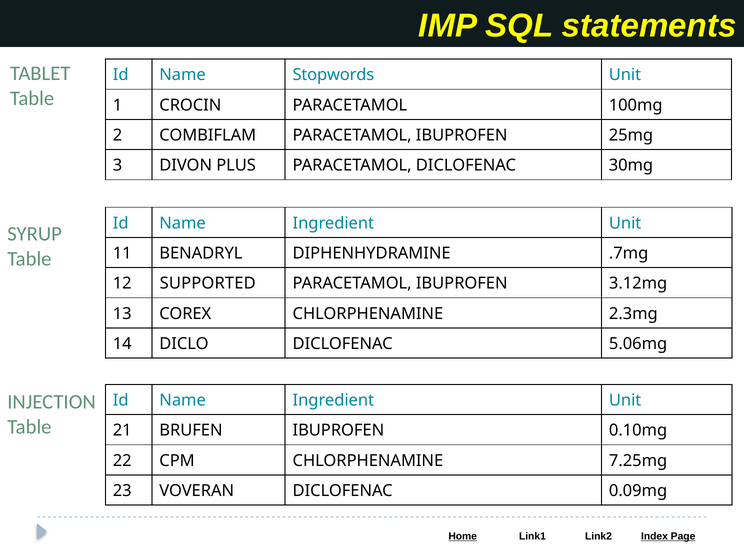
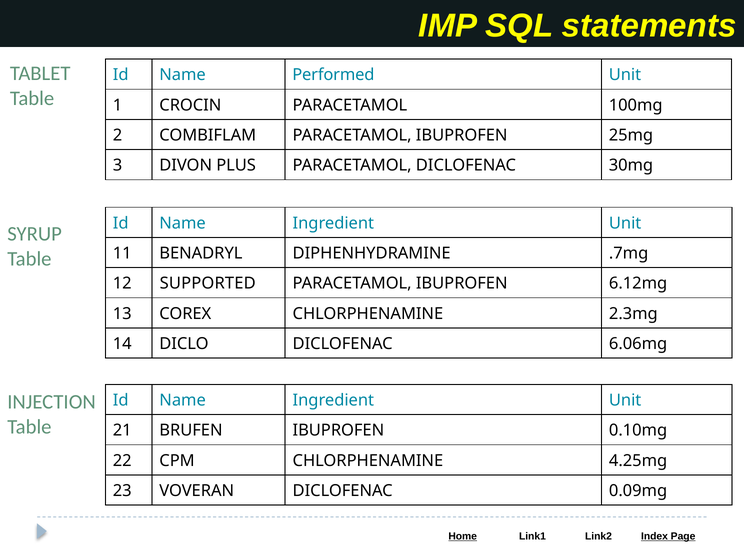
Stopwords: Stopwords -> Performed (333, 75)
3.12mg: 3.12mg -> 6.12mg (638, 283)
5.06mg: 5.06mg -> 6.06mg (638, 344)
7.25mg: 7.25mg -> 4.25mg (638, 461)
